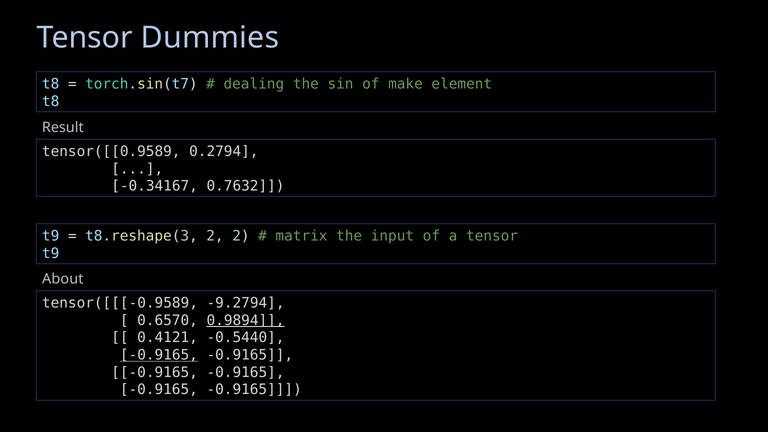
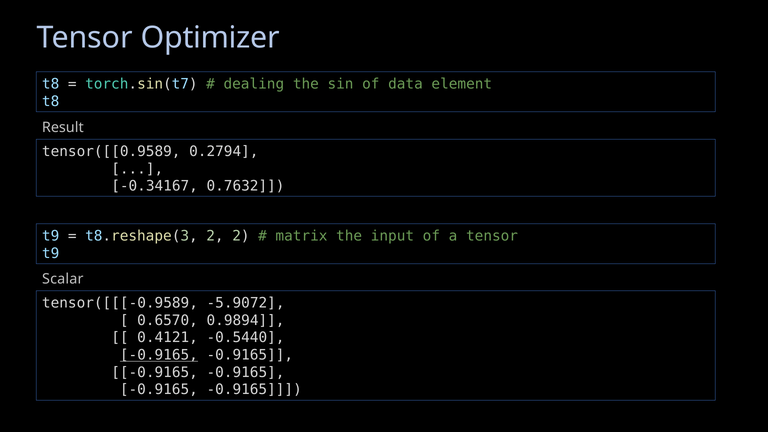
Dummies: Dummies -> Optimizer (210, 38)
make: make -> data (405, 84)
About: About -> Scalar (63, 279)
-9.2794: -9.2794 -> -5.9072 (246, 303)
0.9894 underline: present -> none (246, 320)
